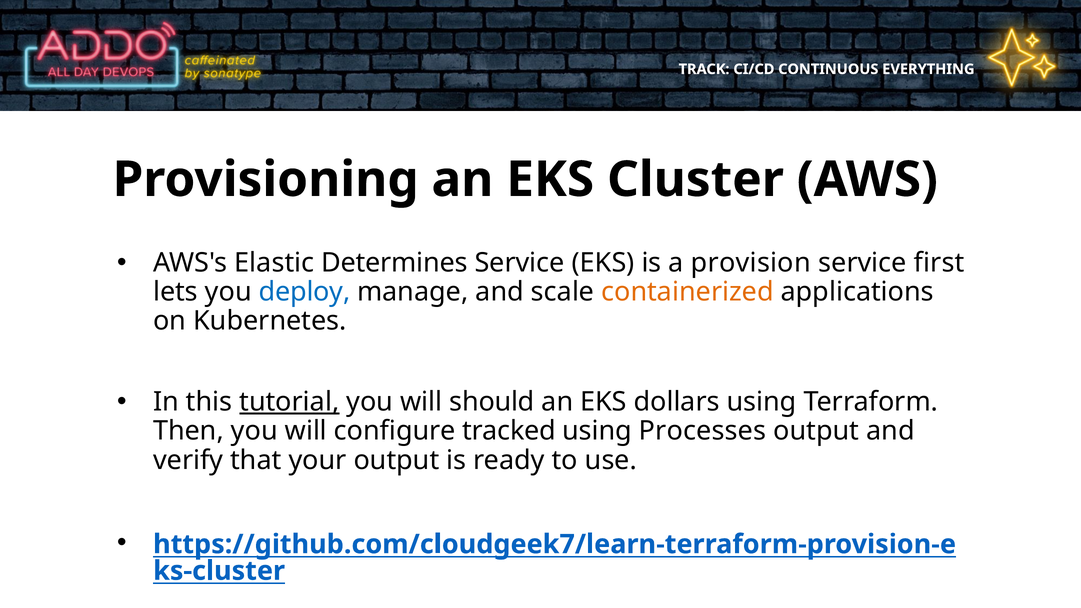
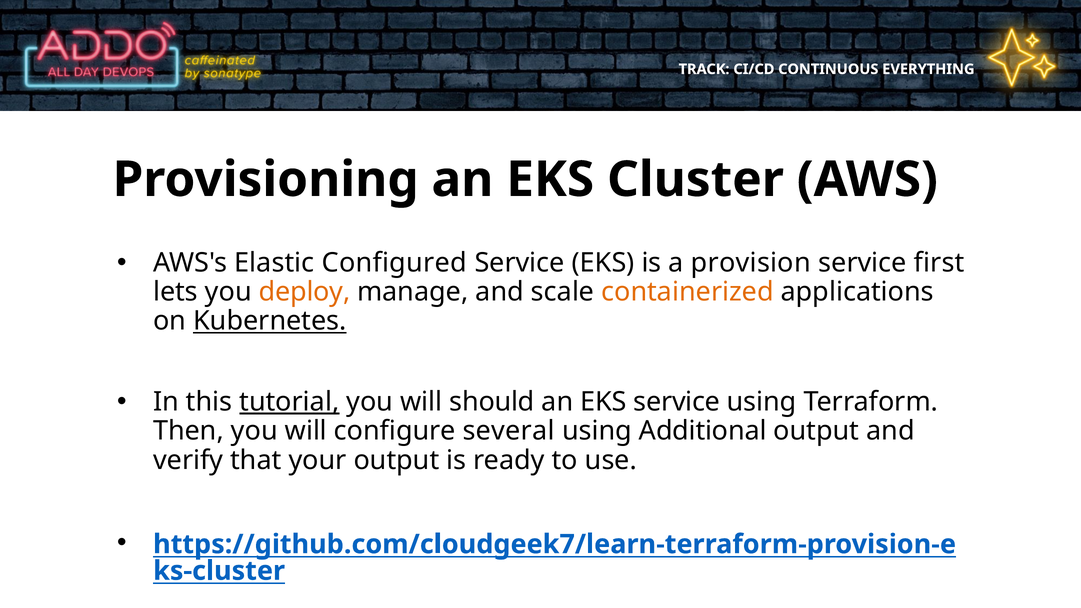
Determines: Determines -> Configured (394, 263)
deploy colour: blue -> orange (305, 292)
Kubernetes underline: none -> present (270, 321)
EKS dollars: dollars -> service (677, 402)
tracked: tracked -> several (509, 431)
Processes: Processes -> Additional (703, 431)
